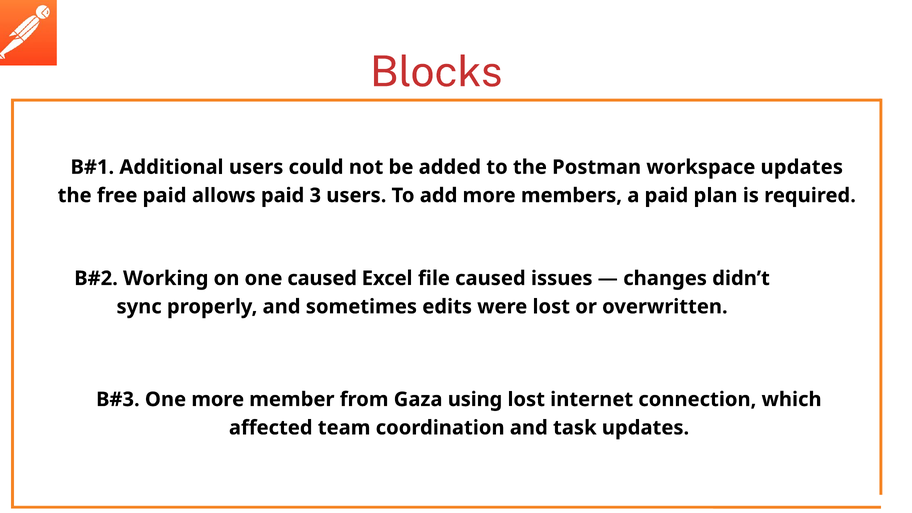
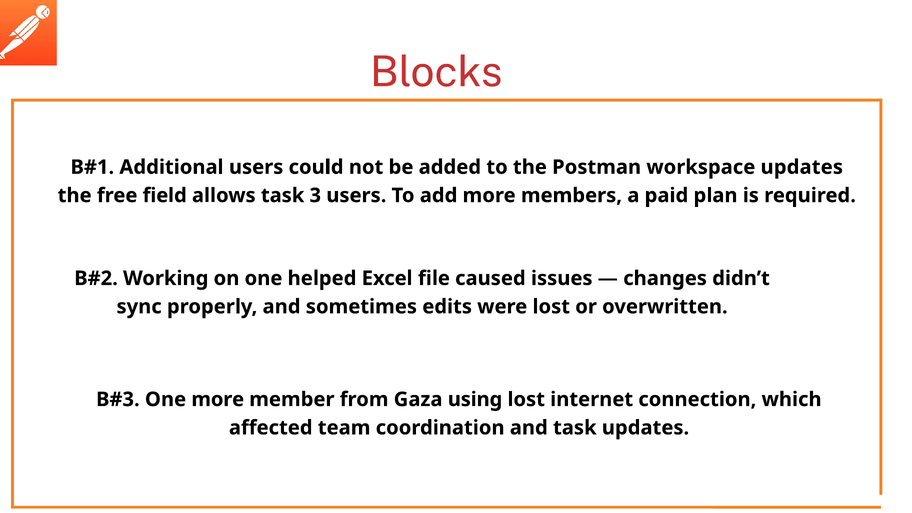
free paid: paid -> field (165, 195)
allows paid: paid -> task (283, 195)
one caused: caused -> helped (322, 278)
